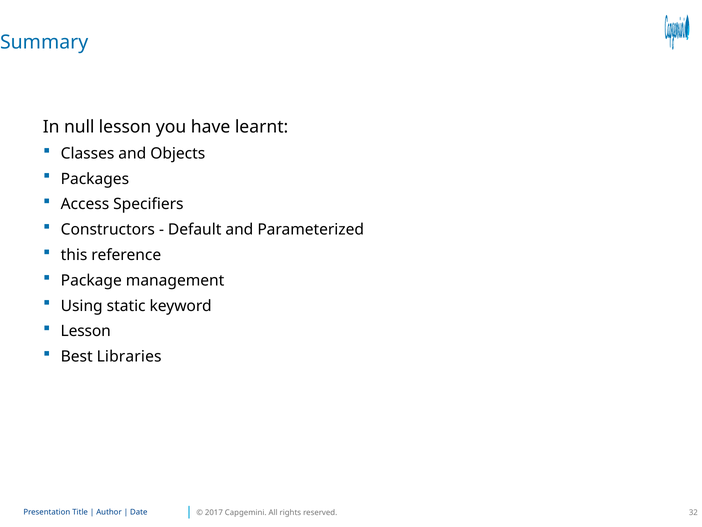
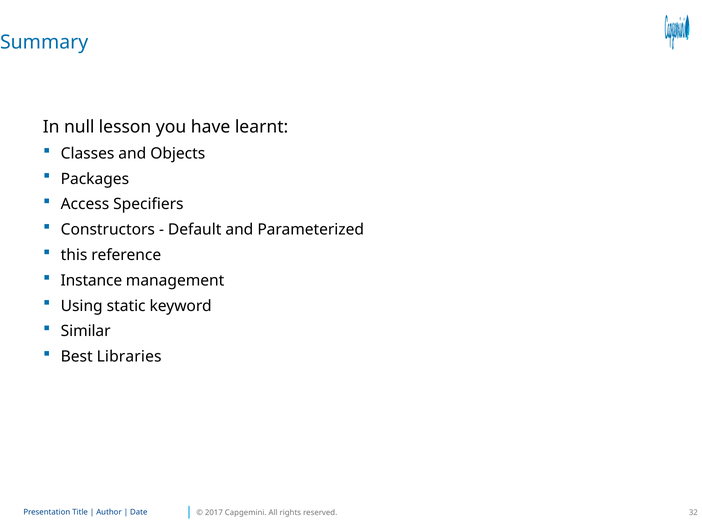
Package: Package -> Instance (91, 280)
Lesson: Lesson -> Similar (86, 331)
